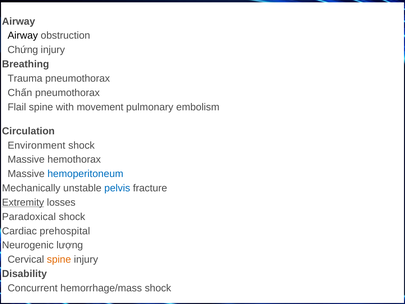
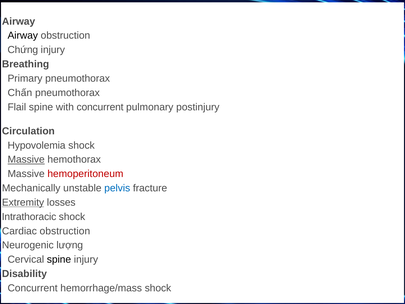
Trauma: Trauma -> Primary (25, 78)
with movement: movement -> concurrent (100, 107)
embolism: embolism -> postinjury (198, 107)
Environment: Environment -> Hypovolemia (37, 145)
Massive underline: none -> present (26, 159)
hemoperitoneum colour: blue -> red (85, 174)
Paradoxical: Paradoxical -> Intrathoracic (29, 217)
Cardiac prehospital: prehospital -> obstruction (65, 231)
spine colour: orange -> black (59, 259)
